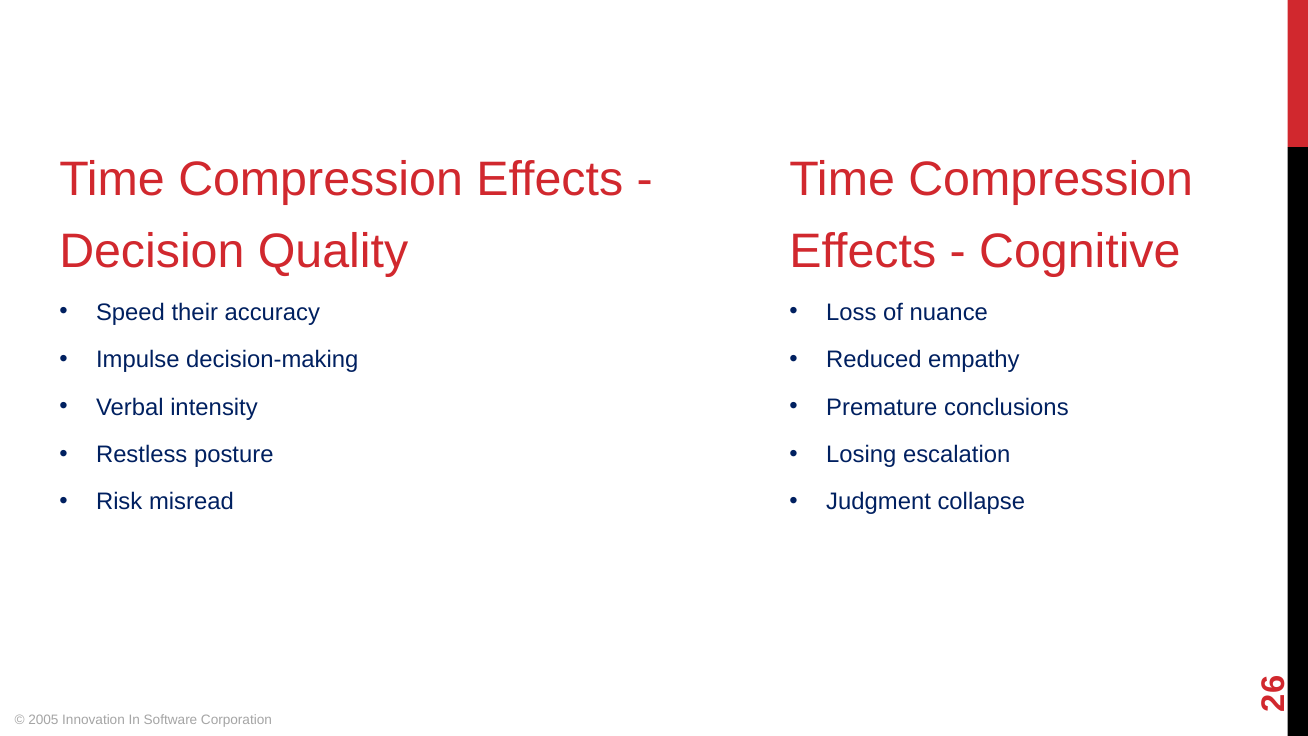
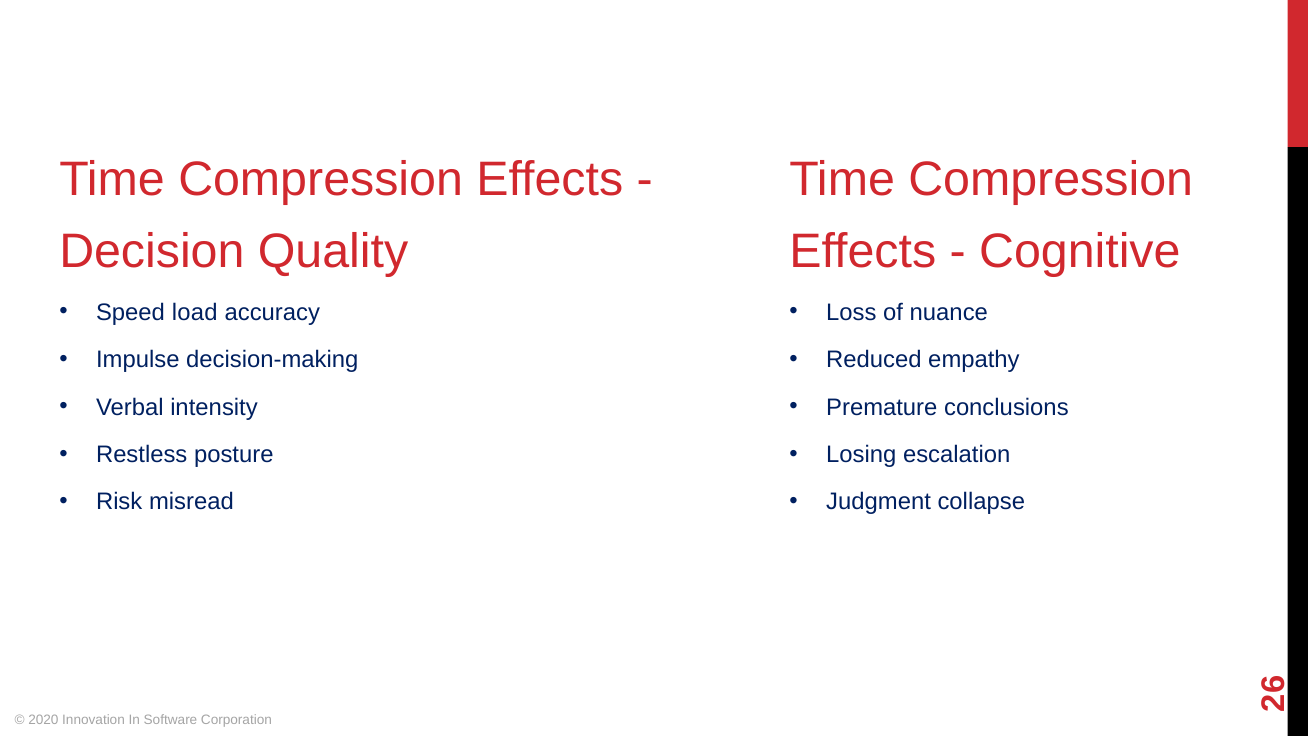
their: their -> load (195, 312)
2005: 2005 -> 2020 (43, 719)
